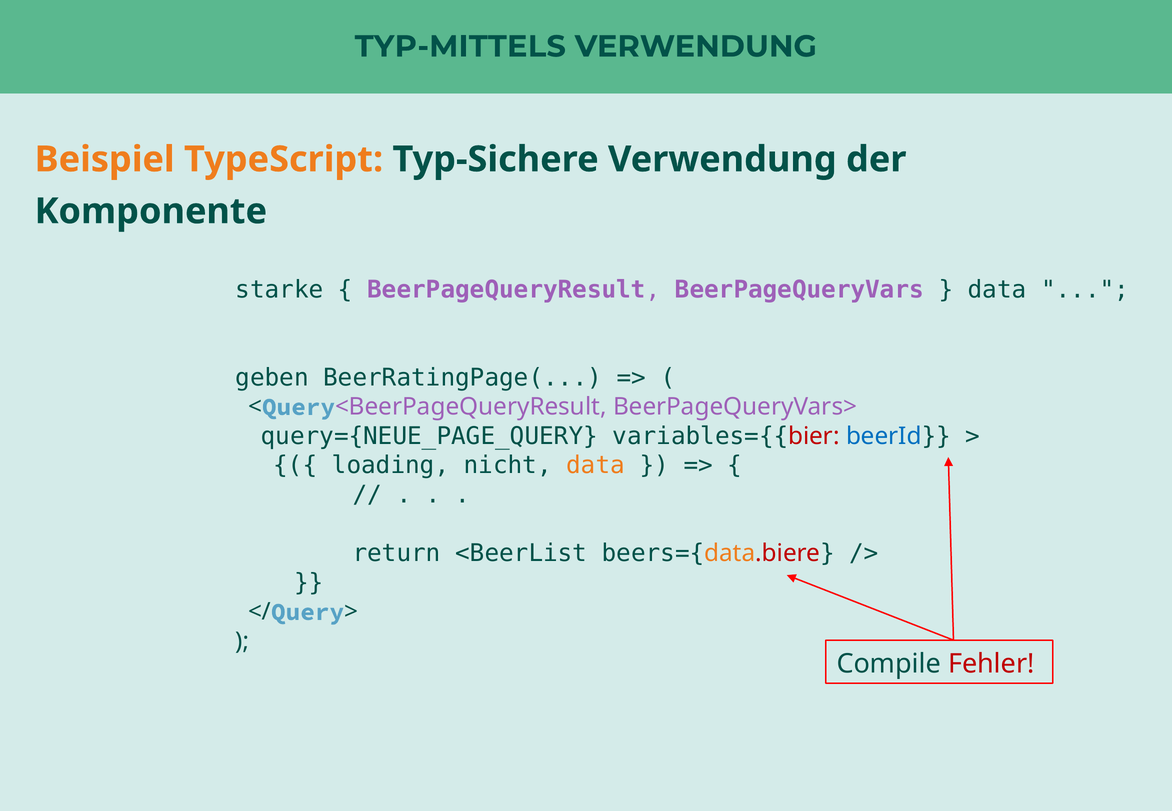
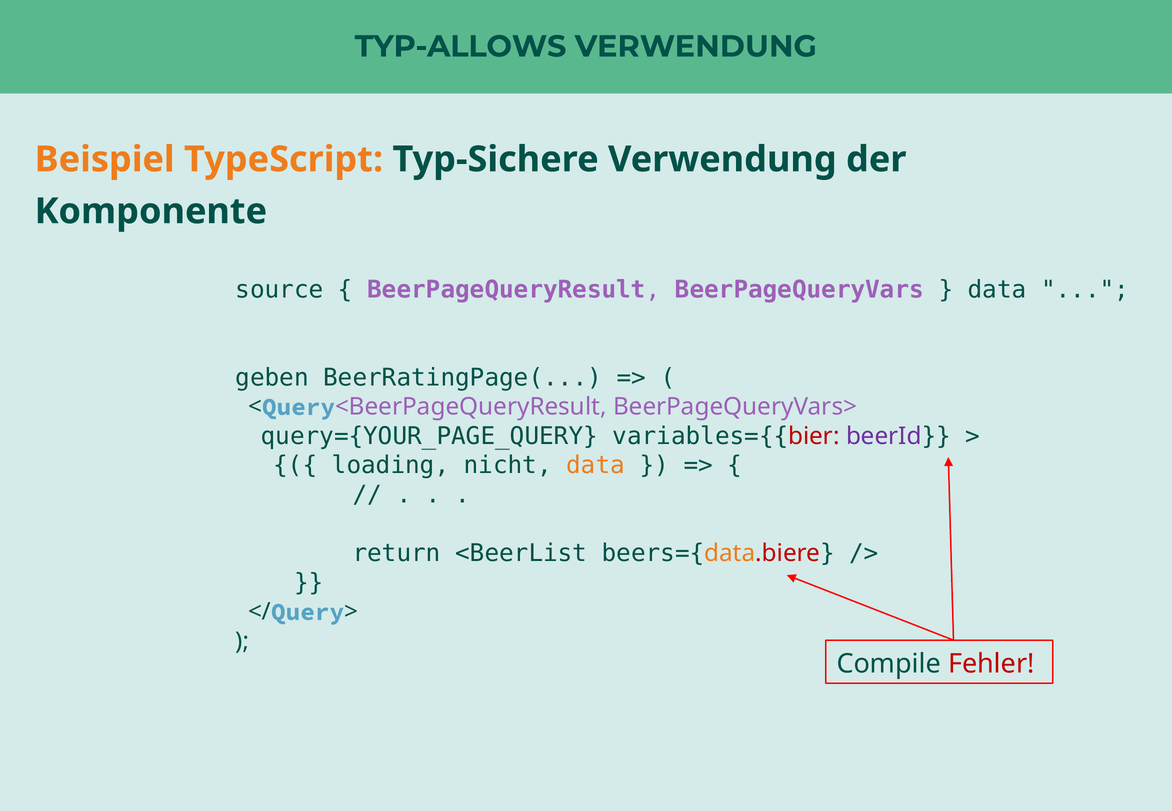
TYP-MITTELS: TYP-MITTELS -> TYP-ALLOWS (461, 46)
starke: starke -> source (279, 290)
query={NEUE_PAGE_QUERY: query={NEUE_PAGE_QUERY -> query={YOUR_PAGE_QUERY (429, 436)
beerId colour: blue -> purple (884, 436)
